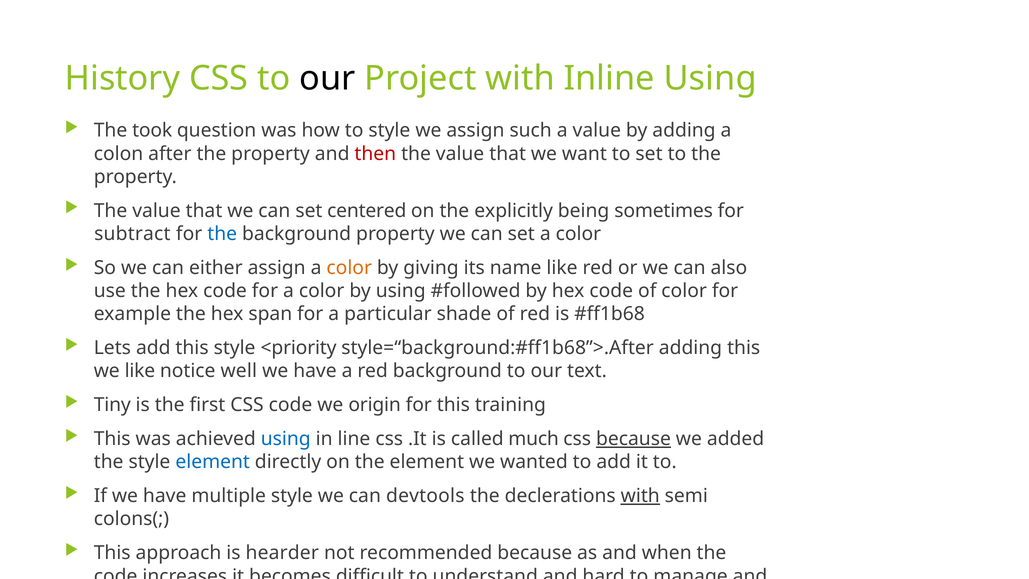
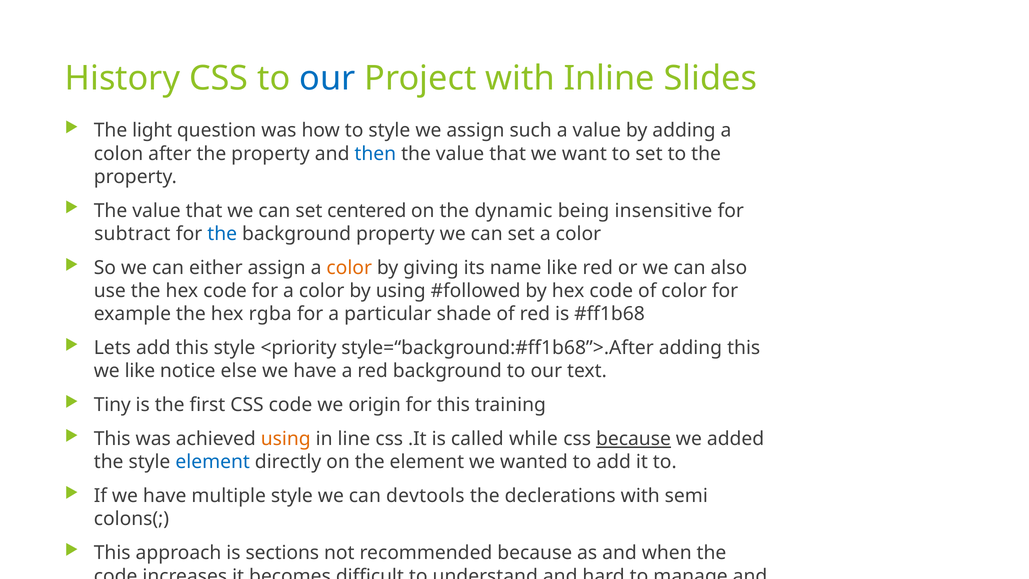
our colour: black -> blue (327, 78)
Inline Using: Using -> Slides (710, 78)
took: took -> light (152, 130)
then colour: red -> blue (375, 154)
explicitly: explicitly -> dynamic (513, 211)
sometimes: sometimes -> insensitive (663, 211)
span: span -> rgba (270, 314)
well: well -> else (239, 371)
using colour: blue -> orange (286, 439)
much: much -> while (533, 439)
with underline: present -> none (640, 496)
hearder: hearder -> sections (282, 553)
